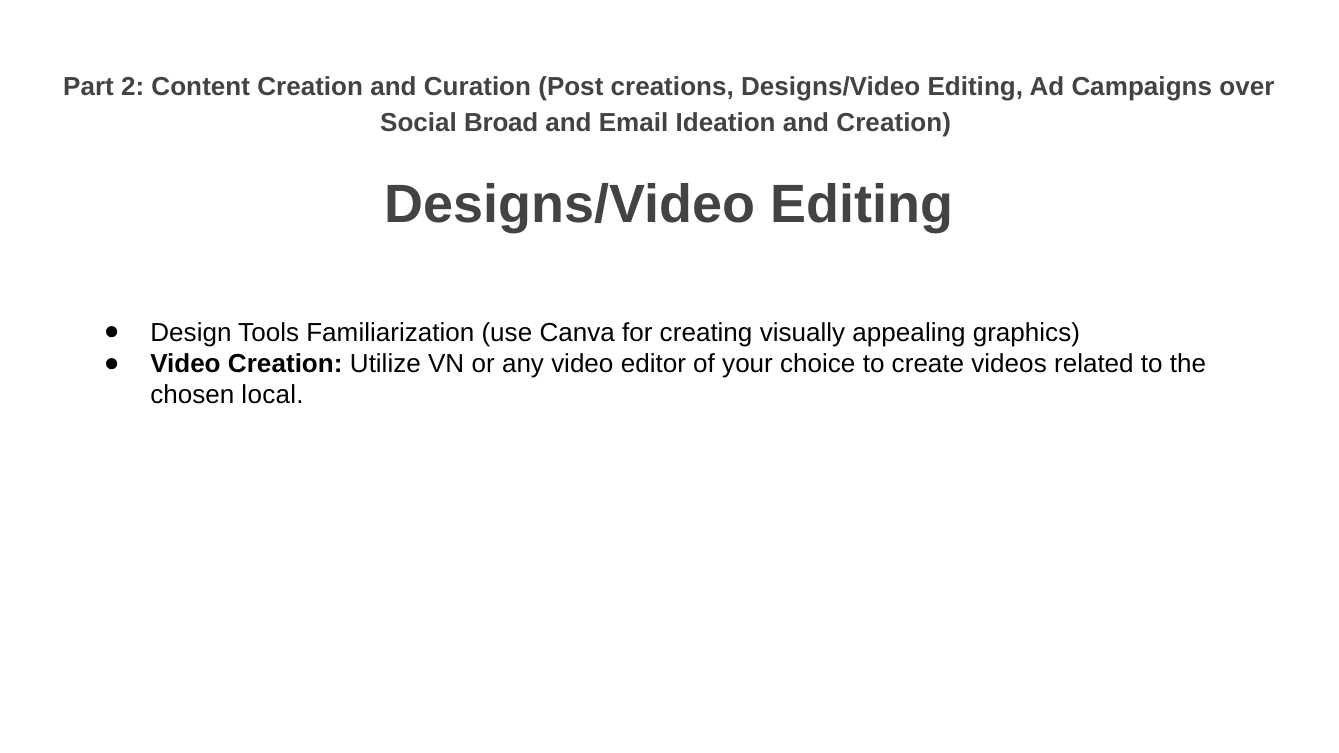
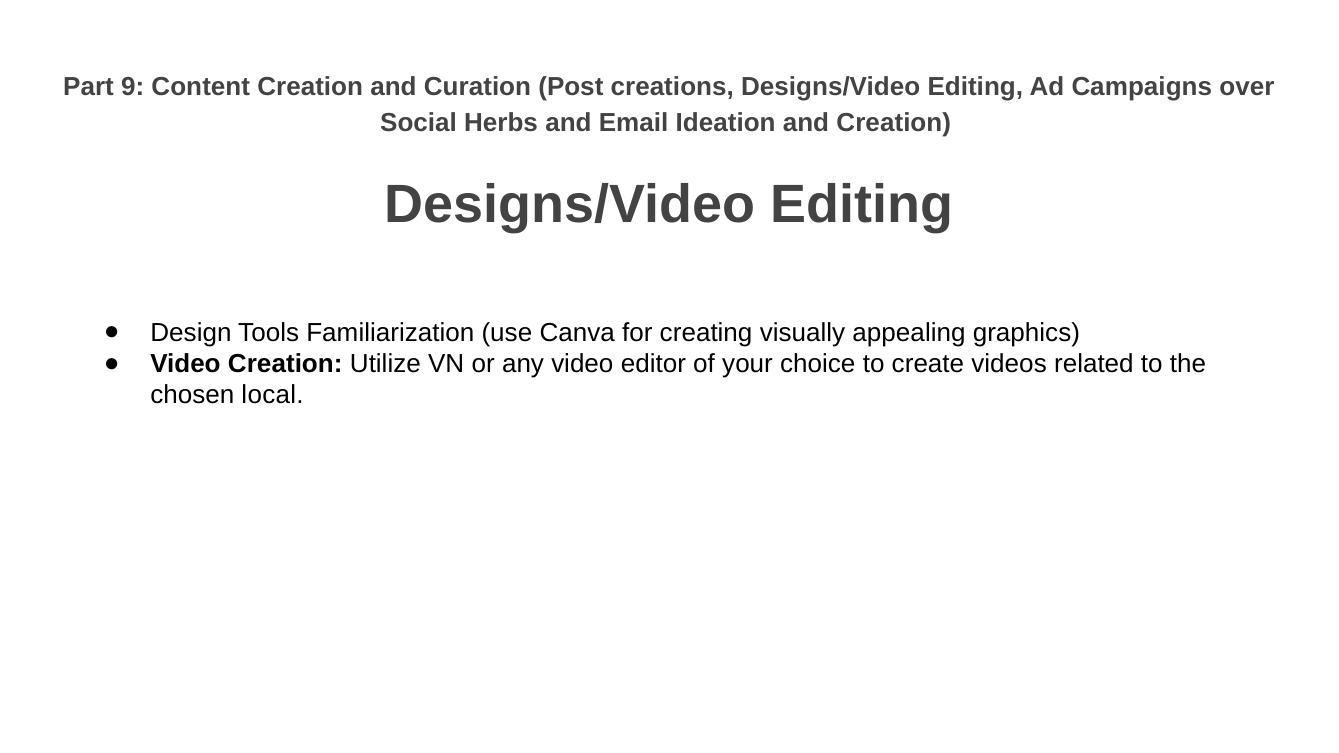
2: 2 -> 9 (133, 87)
Broad: Broad -> Herbs (501, 123)
